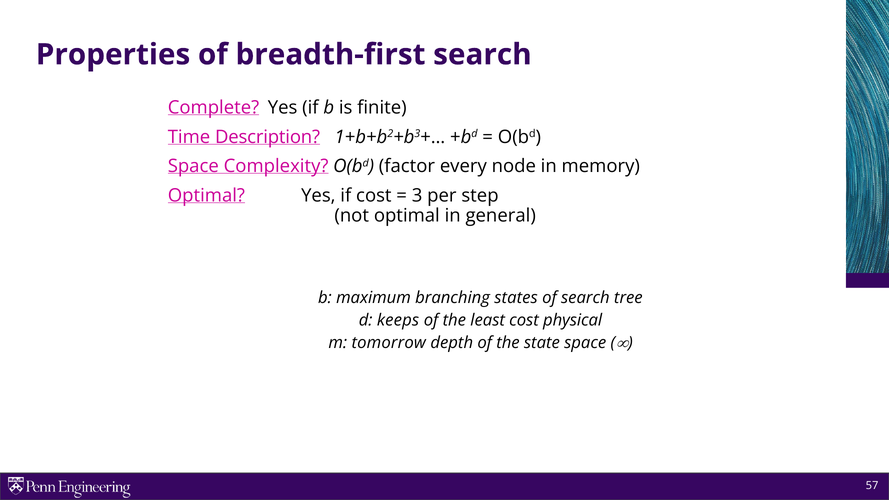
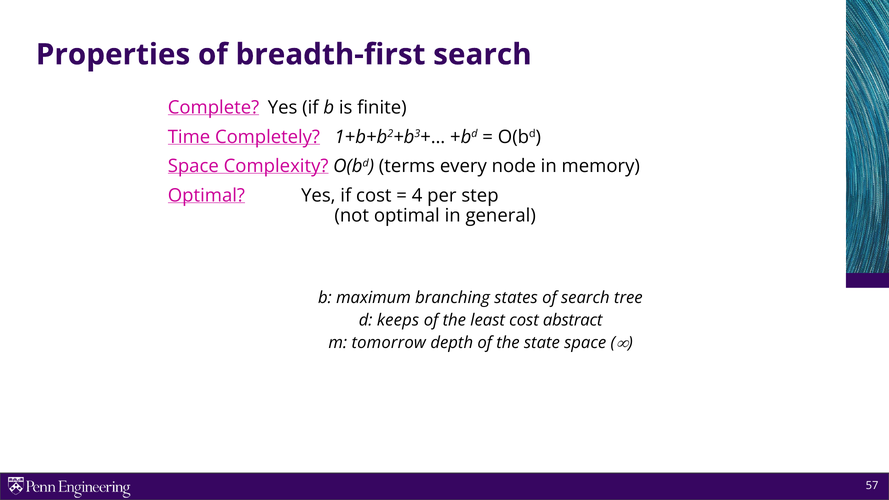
Description: Description -> Completely (267, 137)
factor: factor -> terms (407, 166)
3: 3 -> 4 (417, 195)
physical: physical -> abstract (573, 320)
